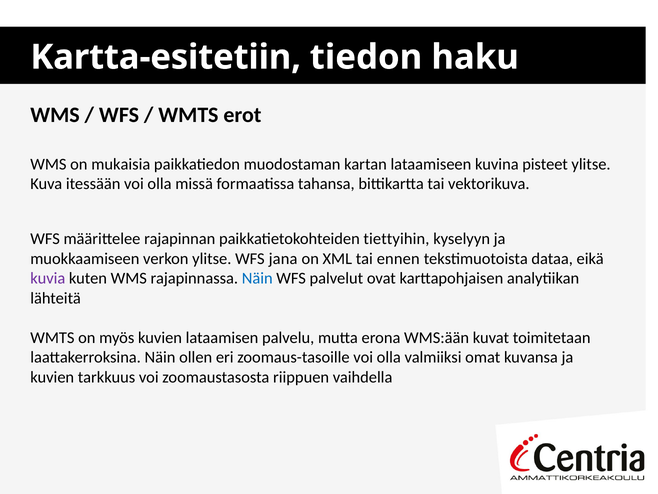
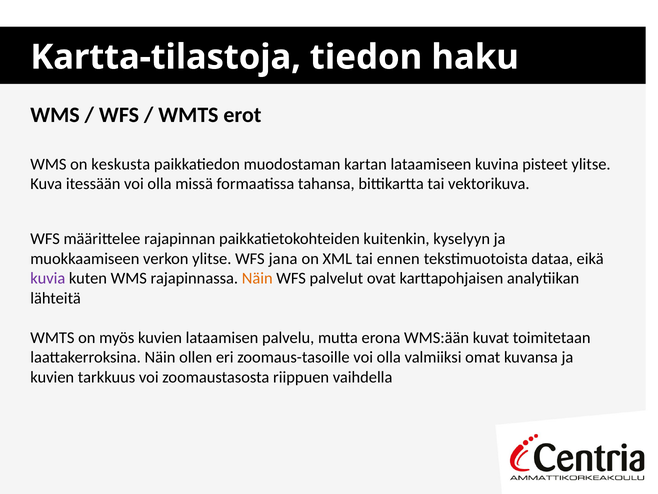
Kartta-esitetiin: Kartta-esitetiin -> Kartta-tilastoja (166, 57)
mukaisia: mukaisia -> keskusta (121, 164)
tiettyihin: tiettyihin -> kuitenkin (397, 239)
Näin colour: blue -> orange (257, 278)
